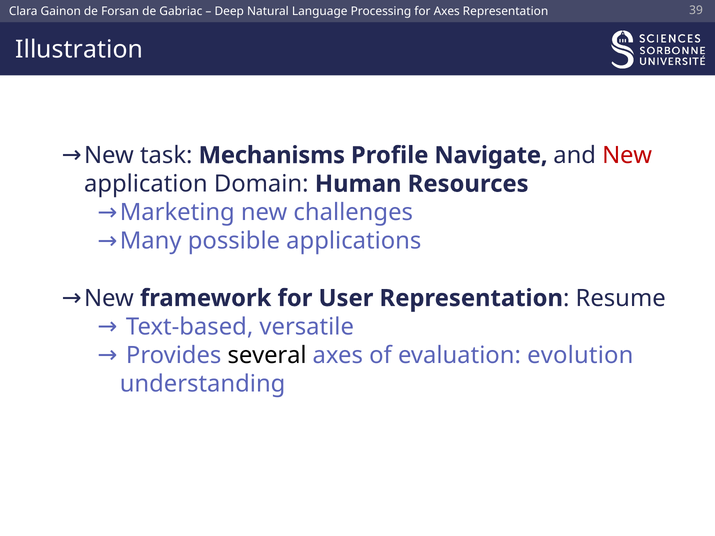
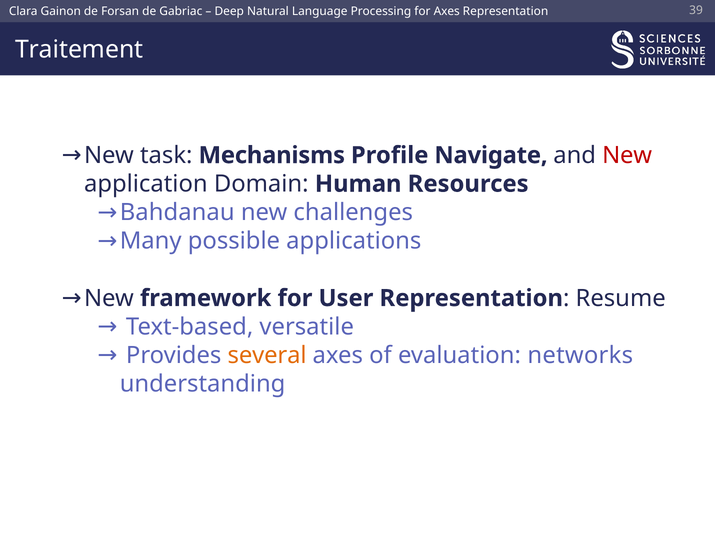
Illustration: Illustration -> Traitement (79, 50)
Marketing: Marketing -> Bahdanau (177, 213)
several colour: black -> orange (267, 356)
evolution: evolution -> networks (580, 356)
